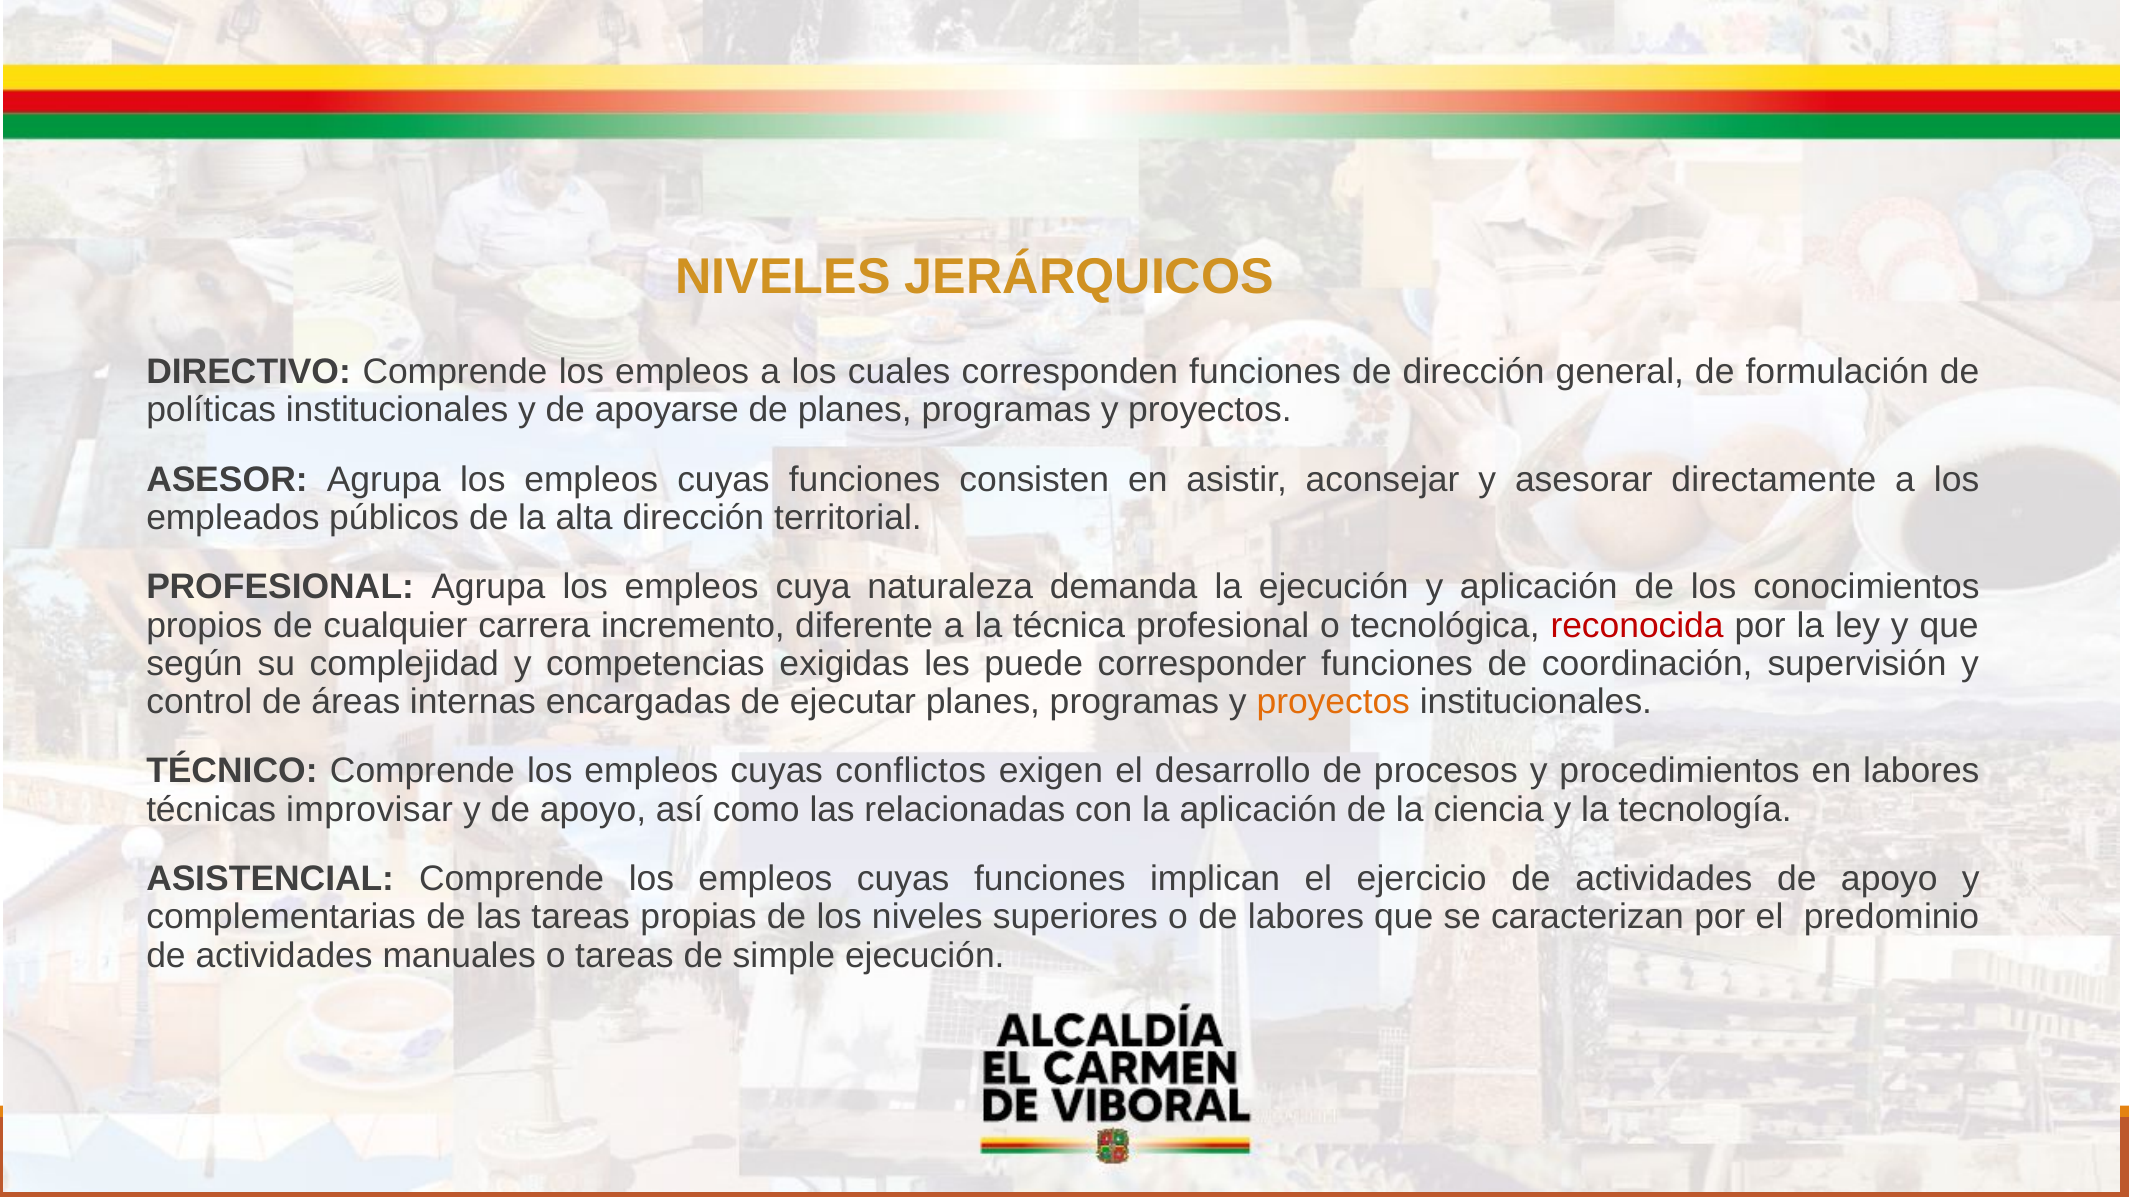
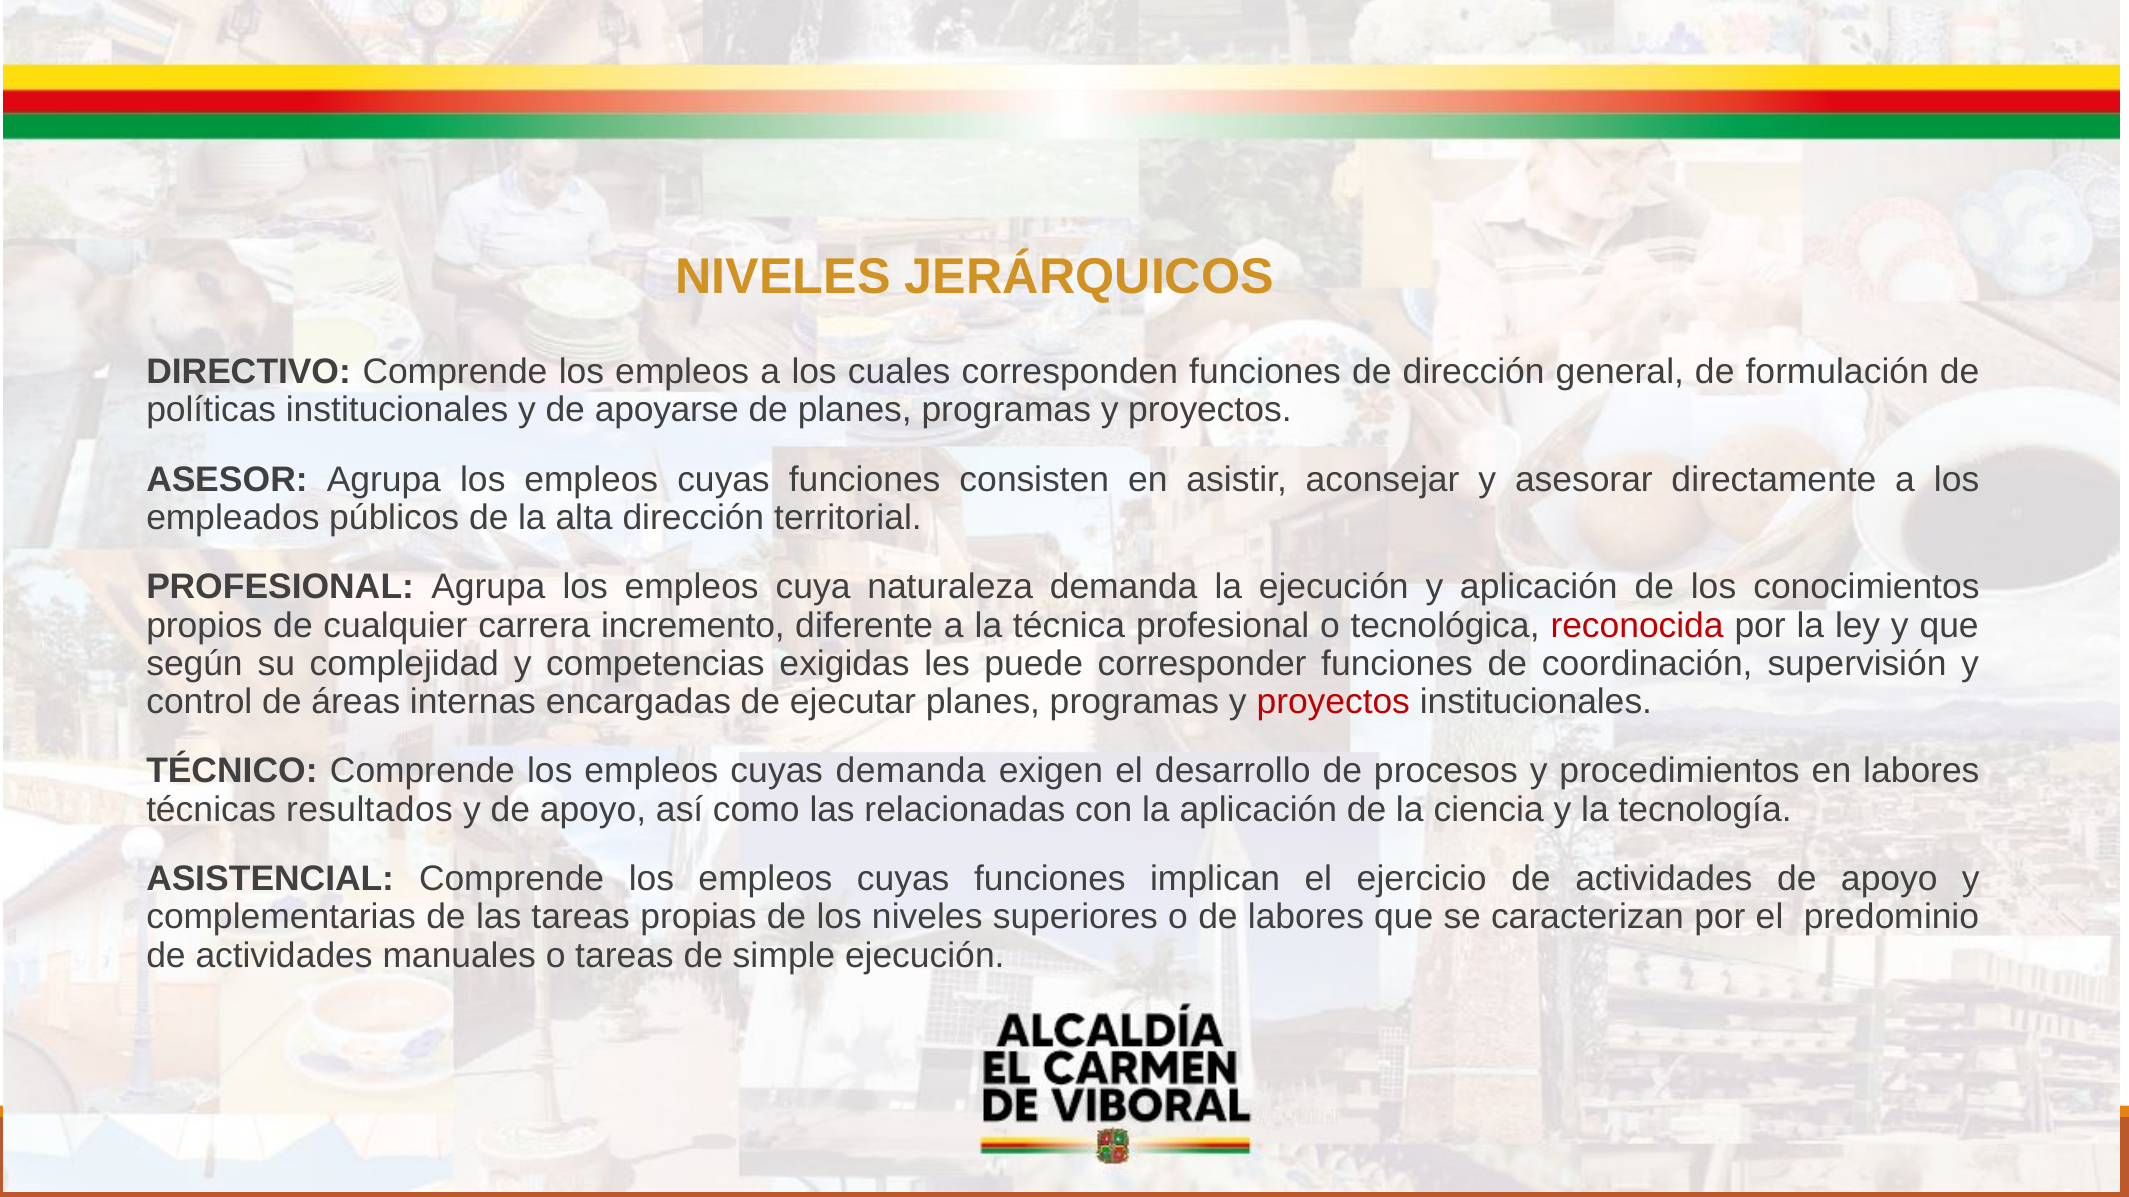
proyectos colour: orange -> red (1333, 702)
cuyas conflictos: conflictos -> demanda (911, 772)
improvisar: improvisar -> resultados (369, 810)
